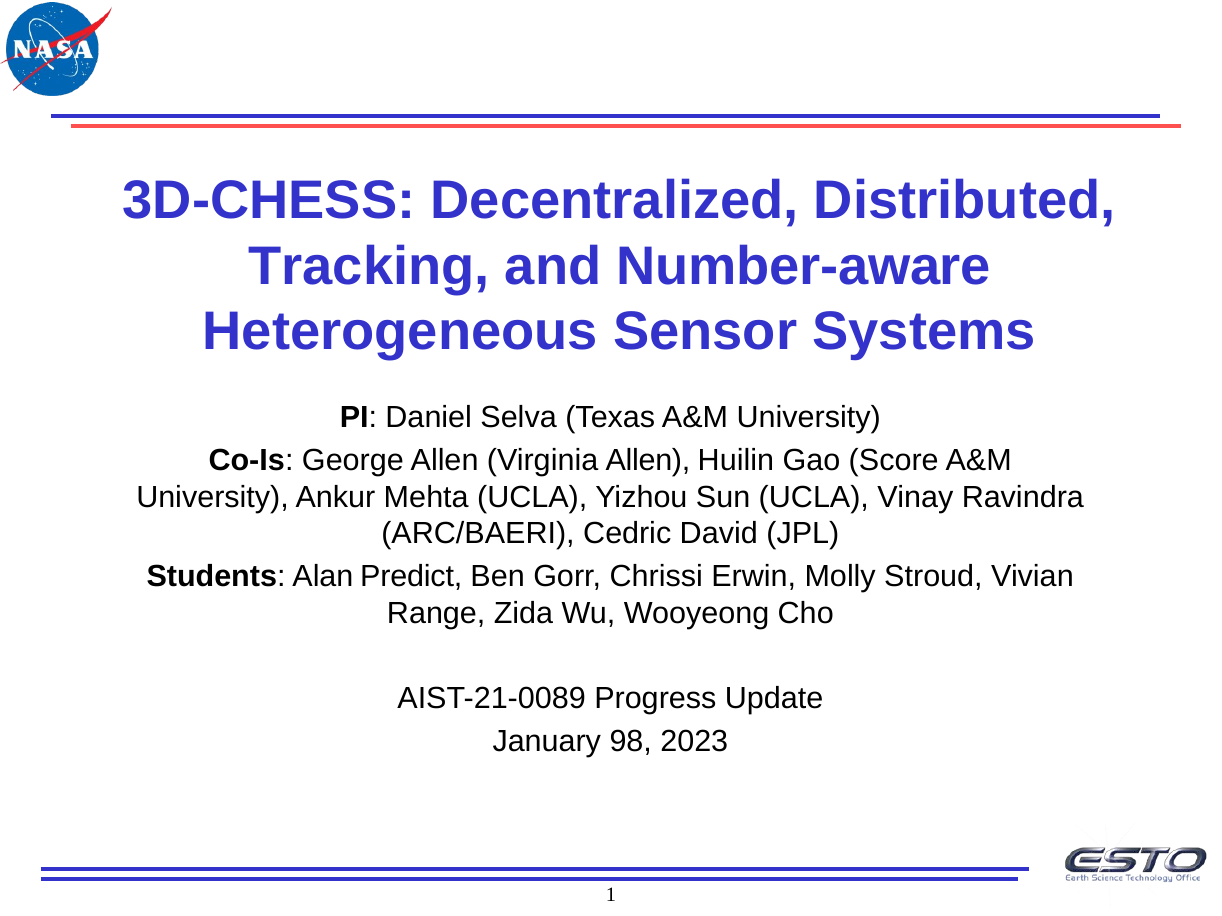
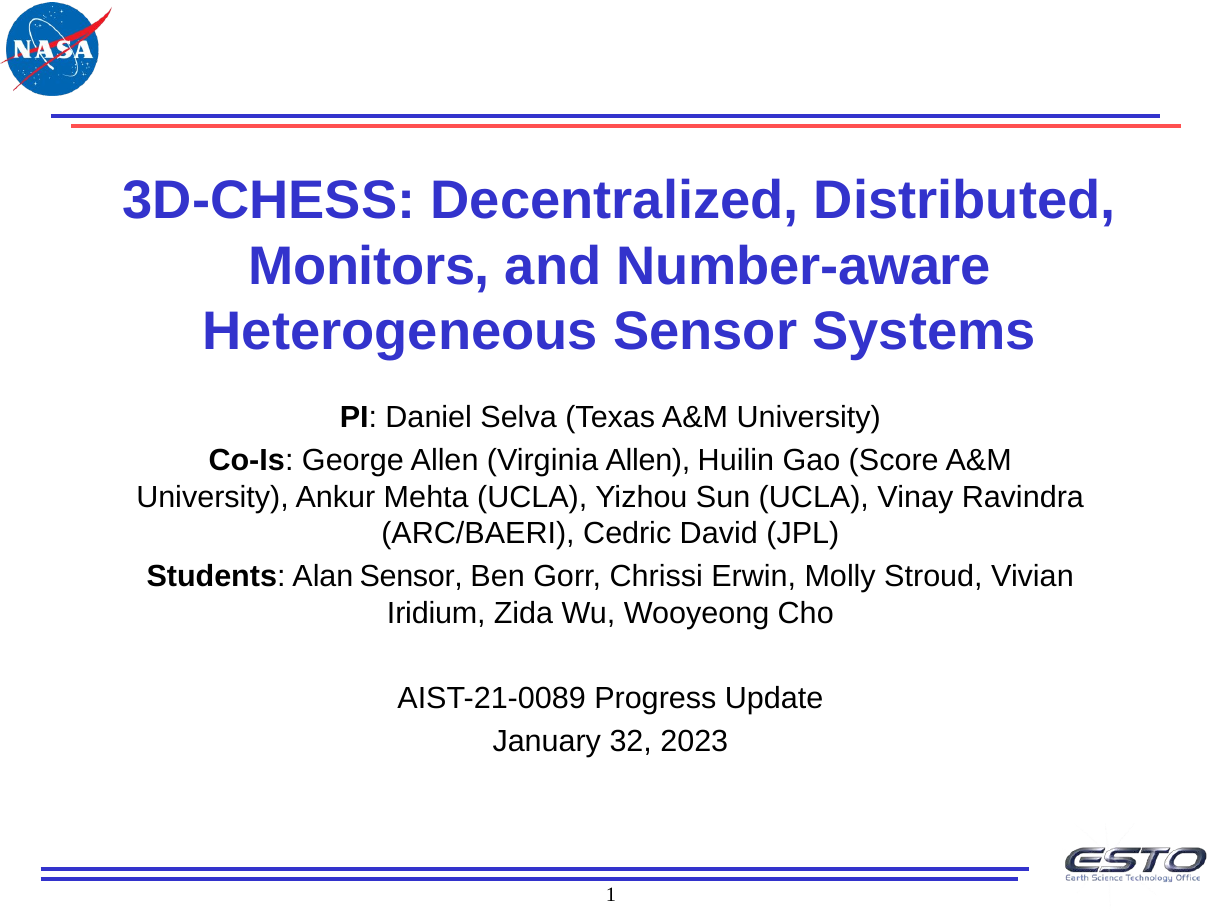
Tracking: Tracking -> Monitors (369, 266)
Alan Predict: Predict -> Sensor (411, 577)
Range: Range -> Iridium (436, 613)
98: 98 -> 32 (631, 742)
